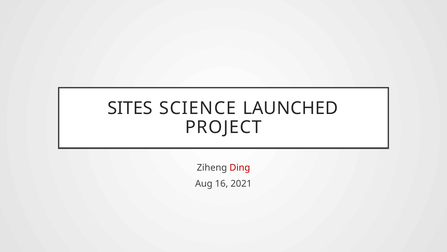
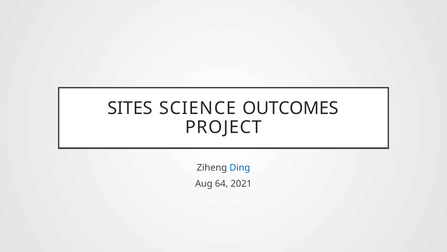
LAUNCHED: LAUNCHED -> OUTCOMES (291, 108)
Ding colour: red -> blue (240, 168)
16: 16 -> 64 (222, 183)
